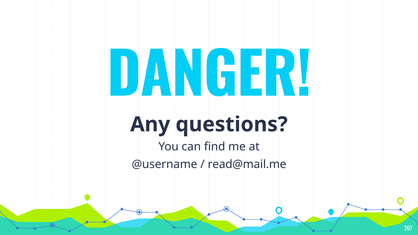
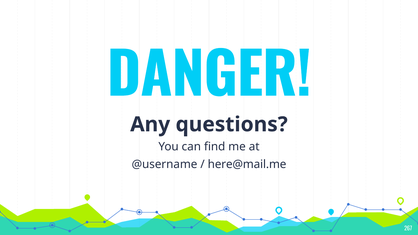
read@mail.me: read@mail.me -> here@mail.me (247, 164)
